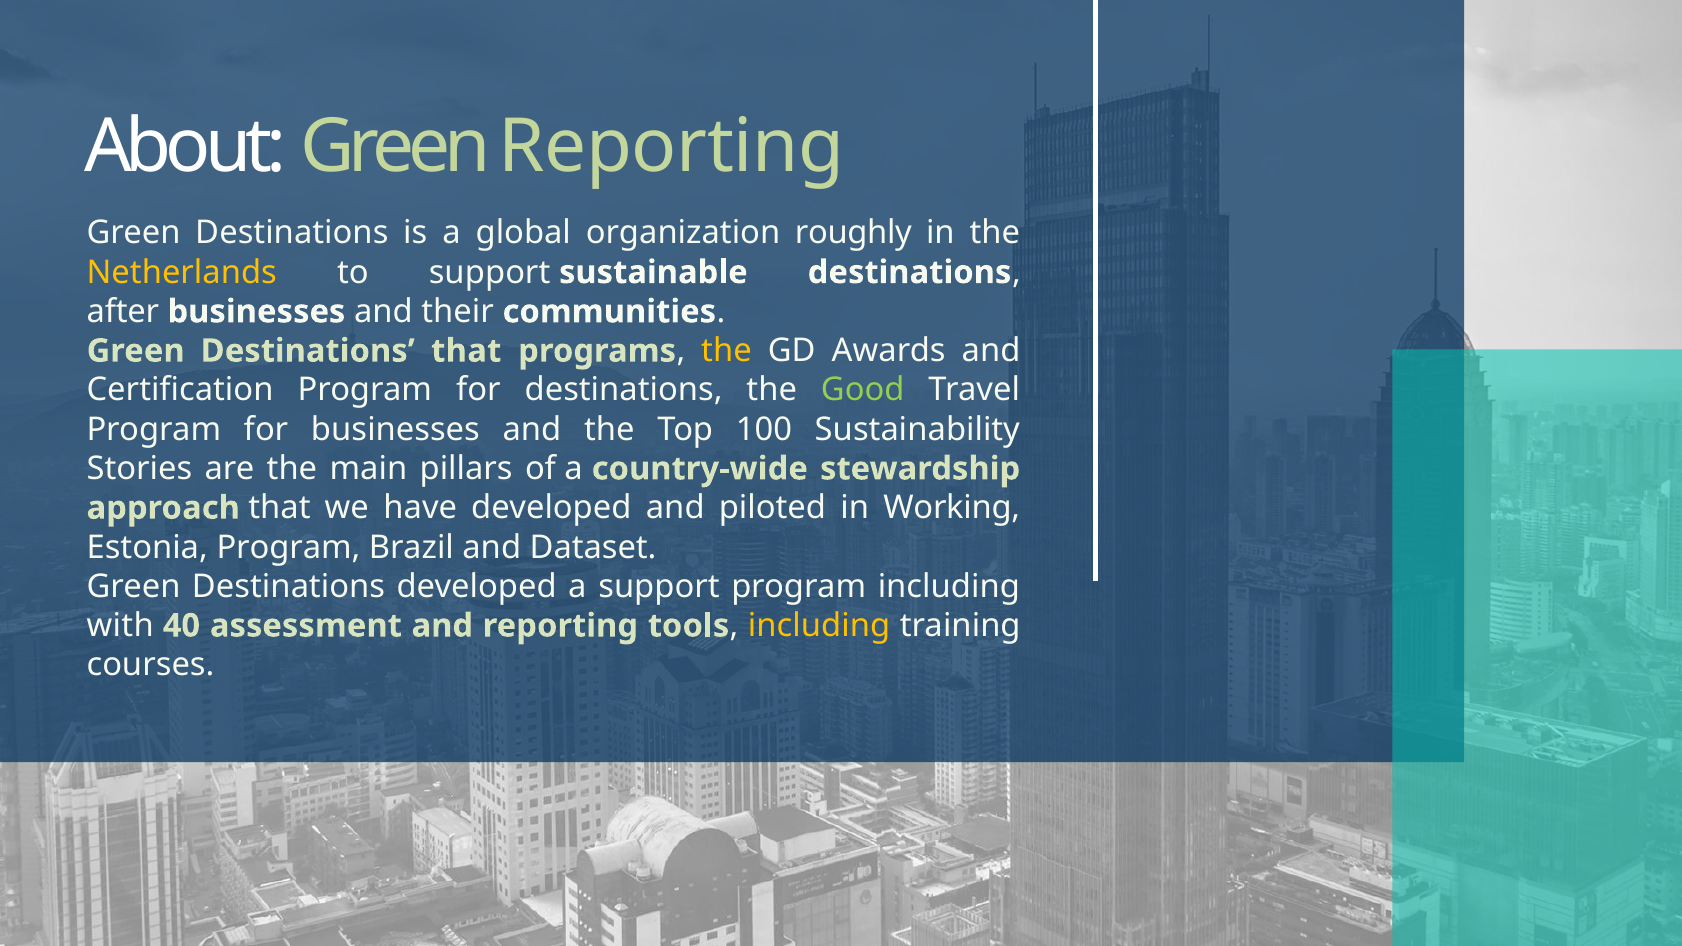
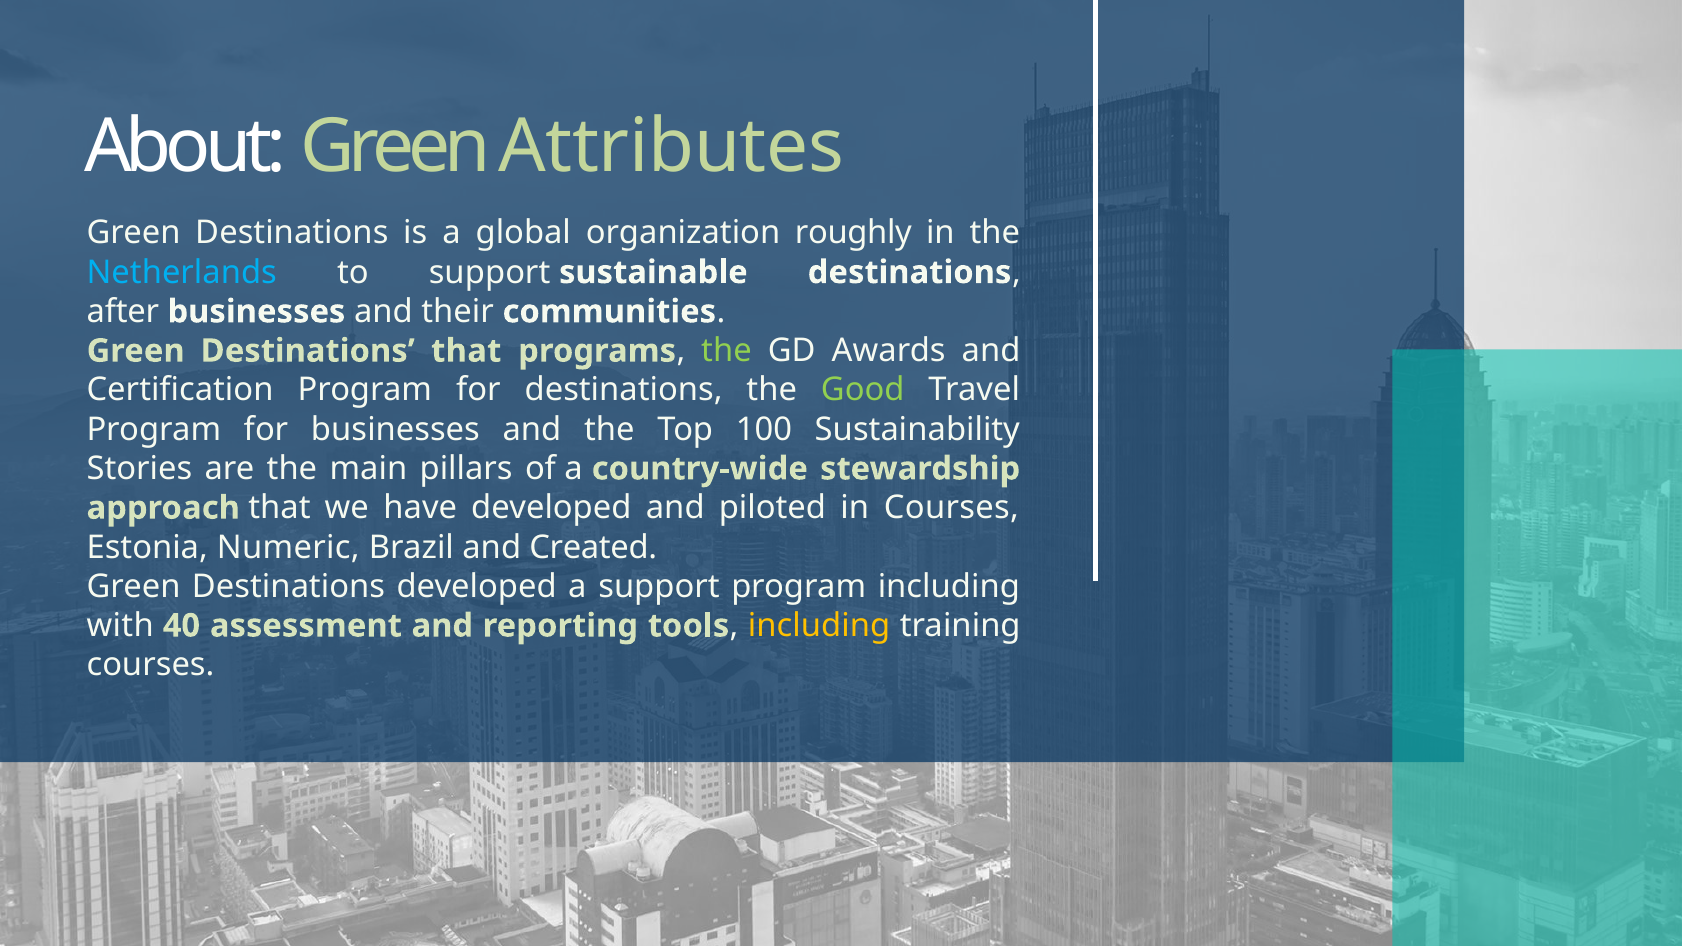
Green Reporting: Reporting -> Attributes (671, 147)
Netherlands colour: yellow -> light blue (182, 272)
the colour: yellow -> light green (726, 351)
in Working: Working -> Courses (951, 508)
Estonia Program: Program -> Numeric (288, 547)
Dataset: Dataset -> Created (593, 547)
